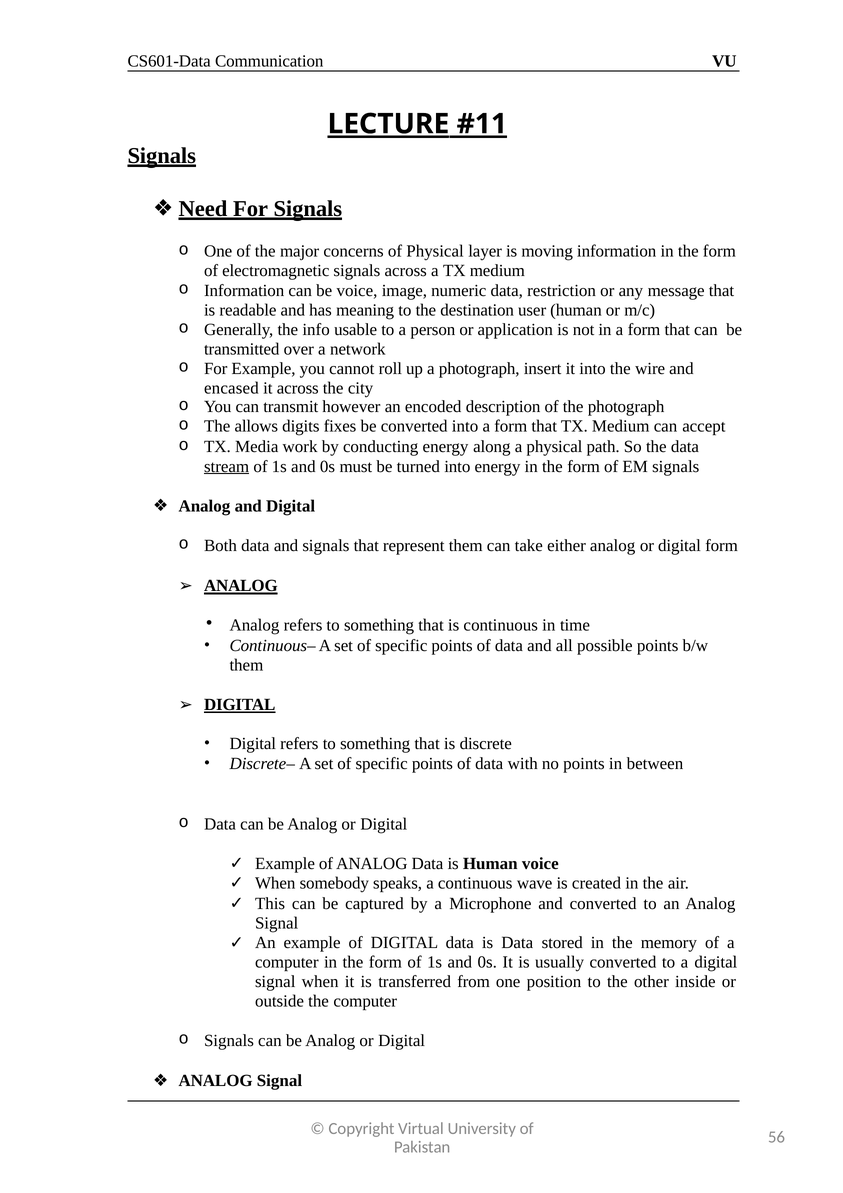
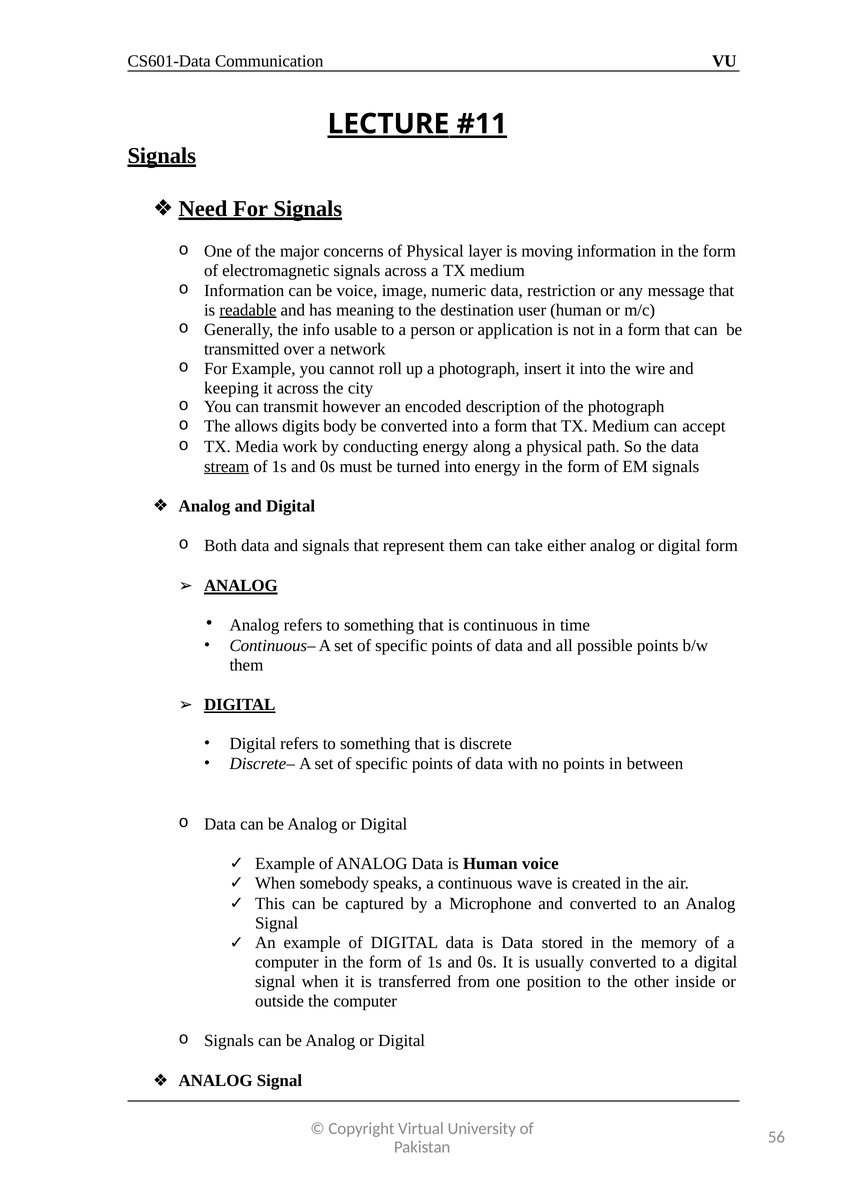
readable underline: none -> present (248, 310)
encased: encased -> keeping (231, 388)
fixes: fixes -> body (340, 426)
